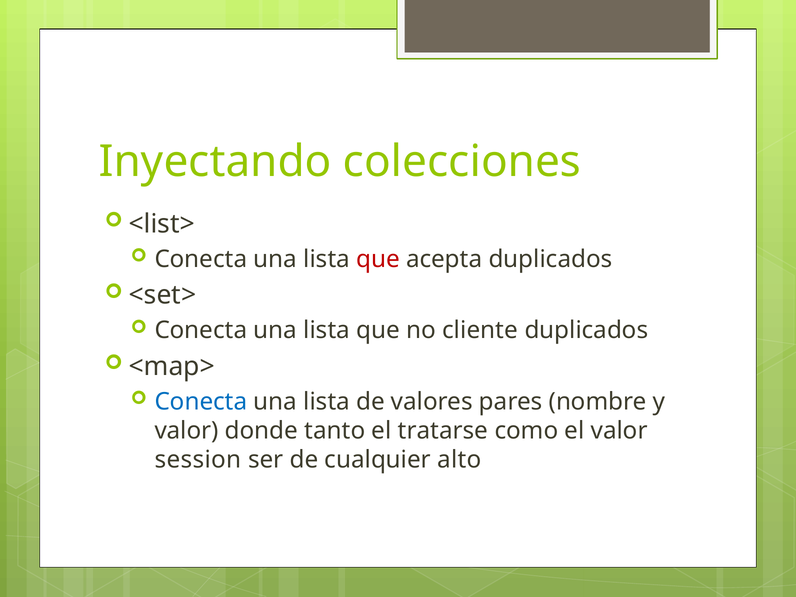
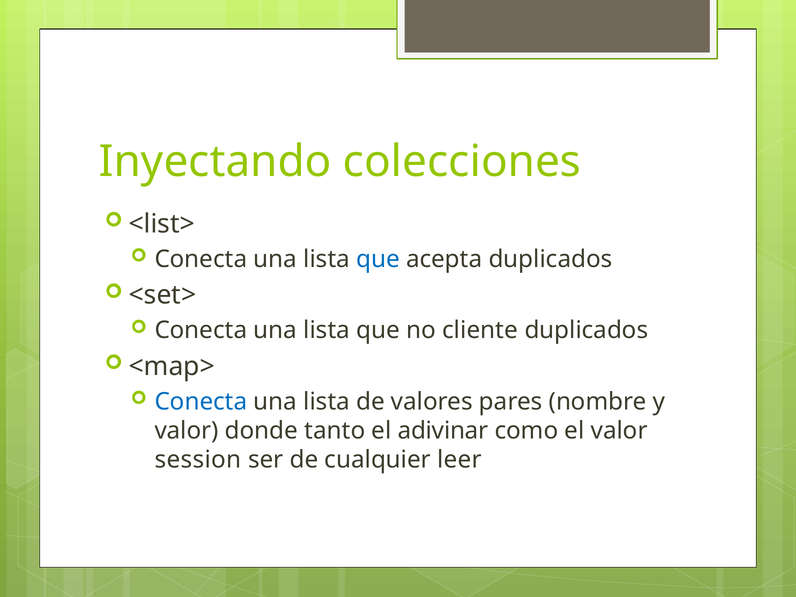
que colour: red -> blue (378, 259)
tratarse: tratarse -> adivinar (443, 431)
alto: alto -> leer (459, 460)
